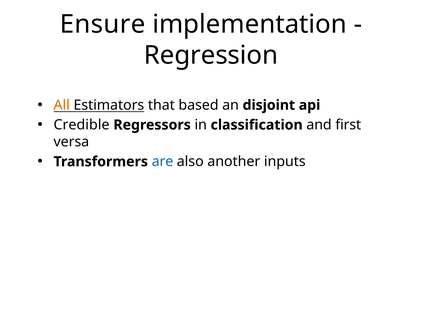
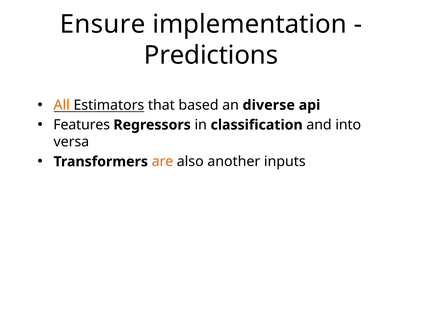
Regression: Regression -> Predictions (211, 55)
disjoint: disjoint -> diverse (269, 105)
Credible: Credible -> Features (82, 125)
first: first -> into (348, 125)
are colour: blue -> orange (162, 162)
